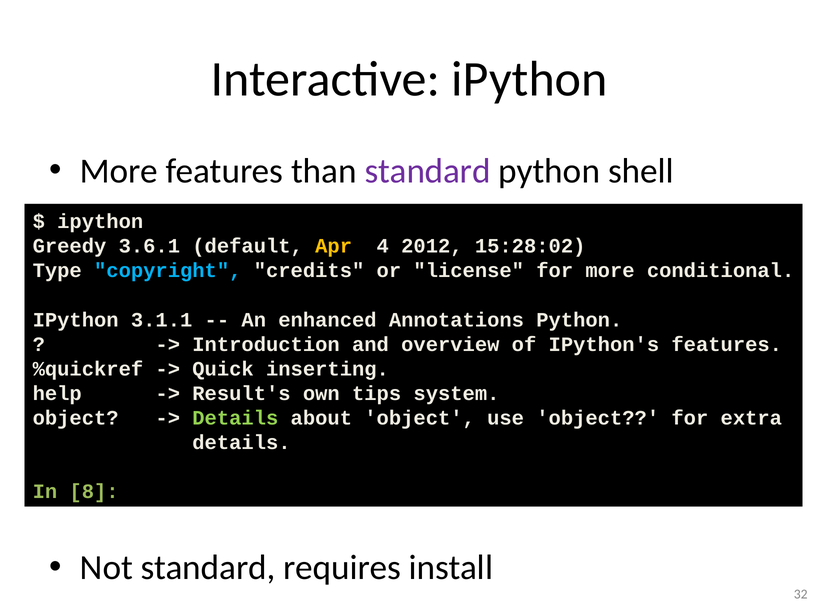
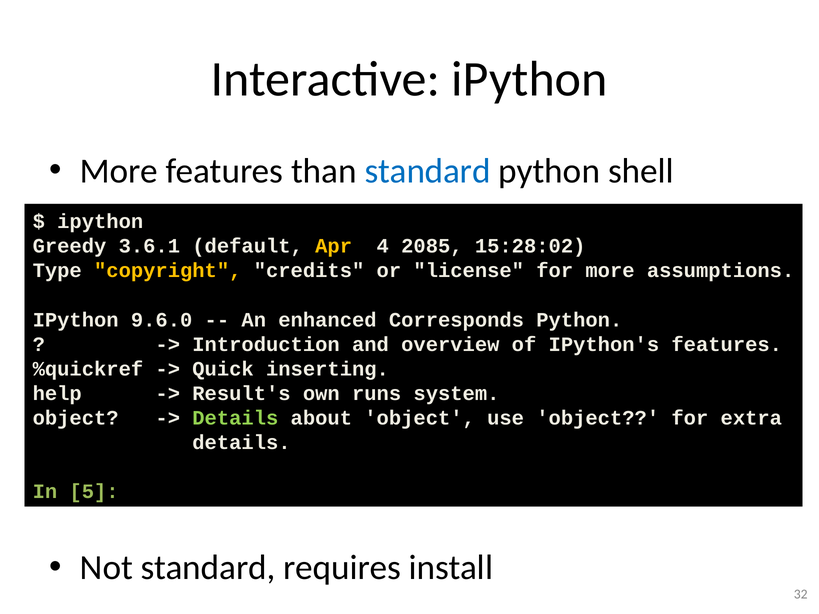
standard colour: purple -> blue (428, 171)
2012: 2012 -> 2085 (432, 246)
copyright colour: light blue -> yellow (168, 271)
conditional: conditional -> assumptions (721, 271)
3.1.1: 3.1.1 -> 9.6.0 (162, 320)
Annotations: Annotations -> Corresponds (456, 320)
tips: tips -> runs (377, 394)
8: 8 -> 5 (94, 492)
